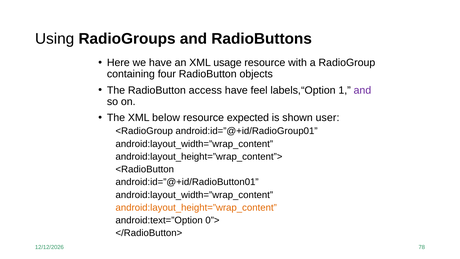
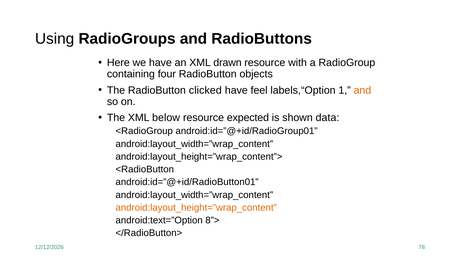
usage: usage -> drawn (228, 63)
access: access -> clicked (205, 90)
and colour: purple -> orange (362, 90)
user: user -> data (328, 118)
0”>: 0”> -> 8”> (212, 220)
